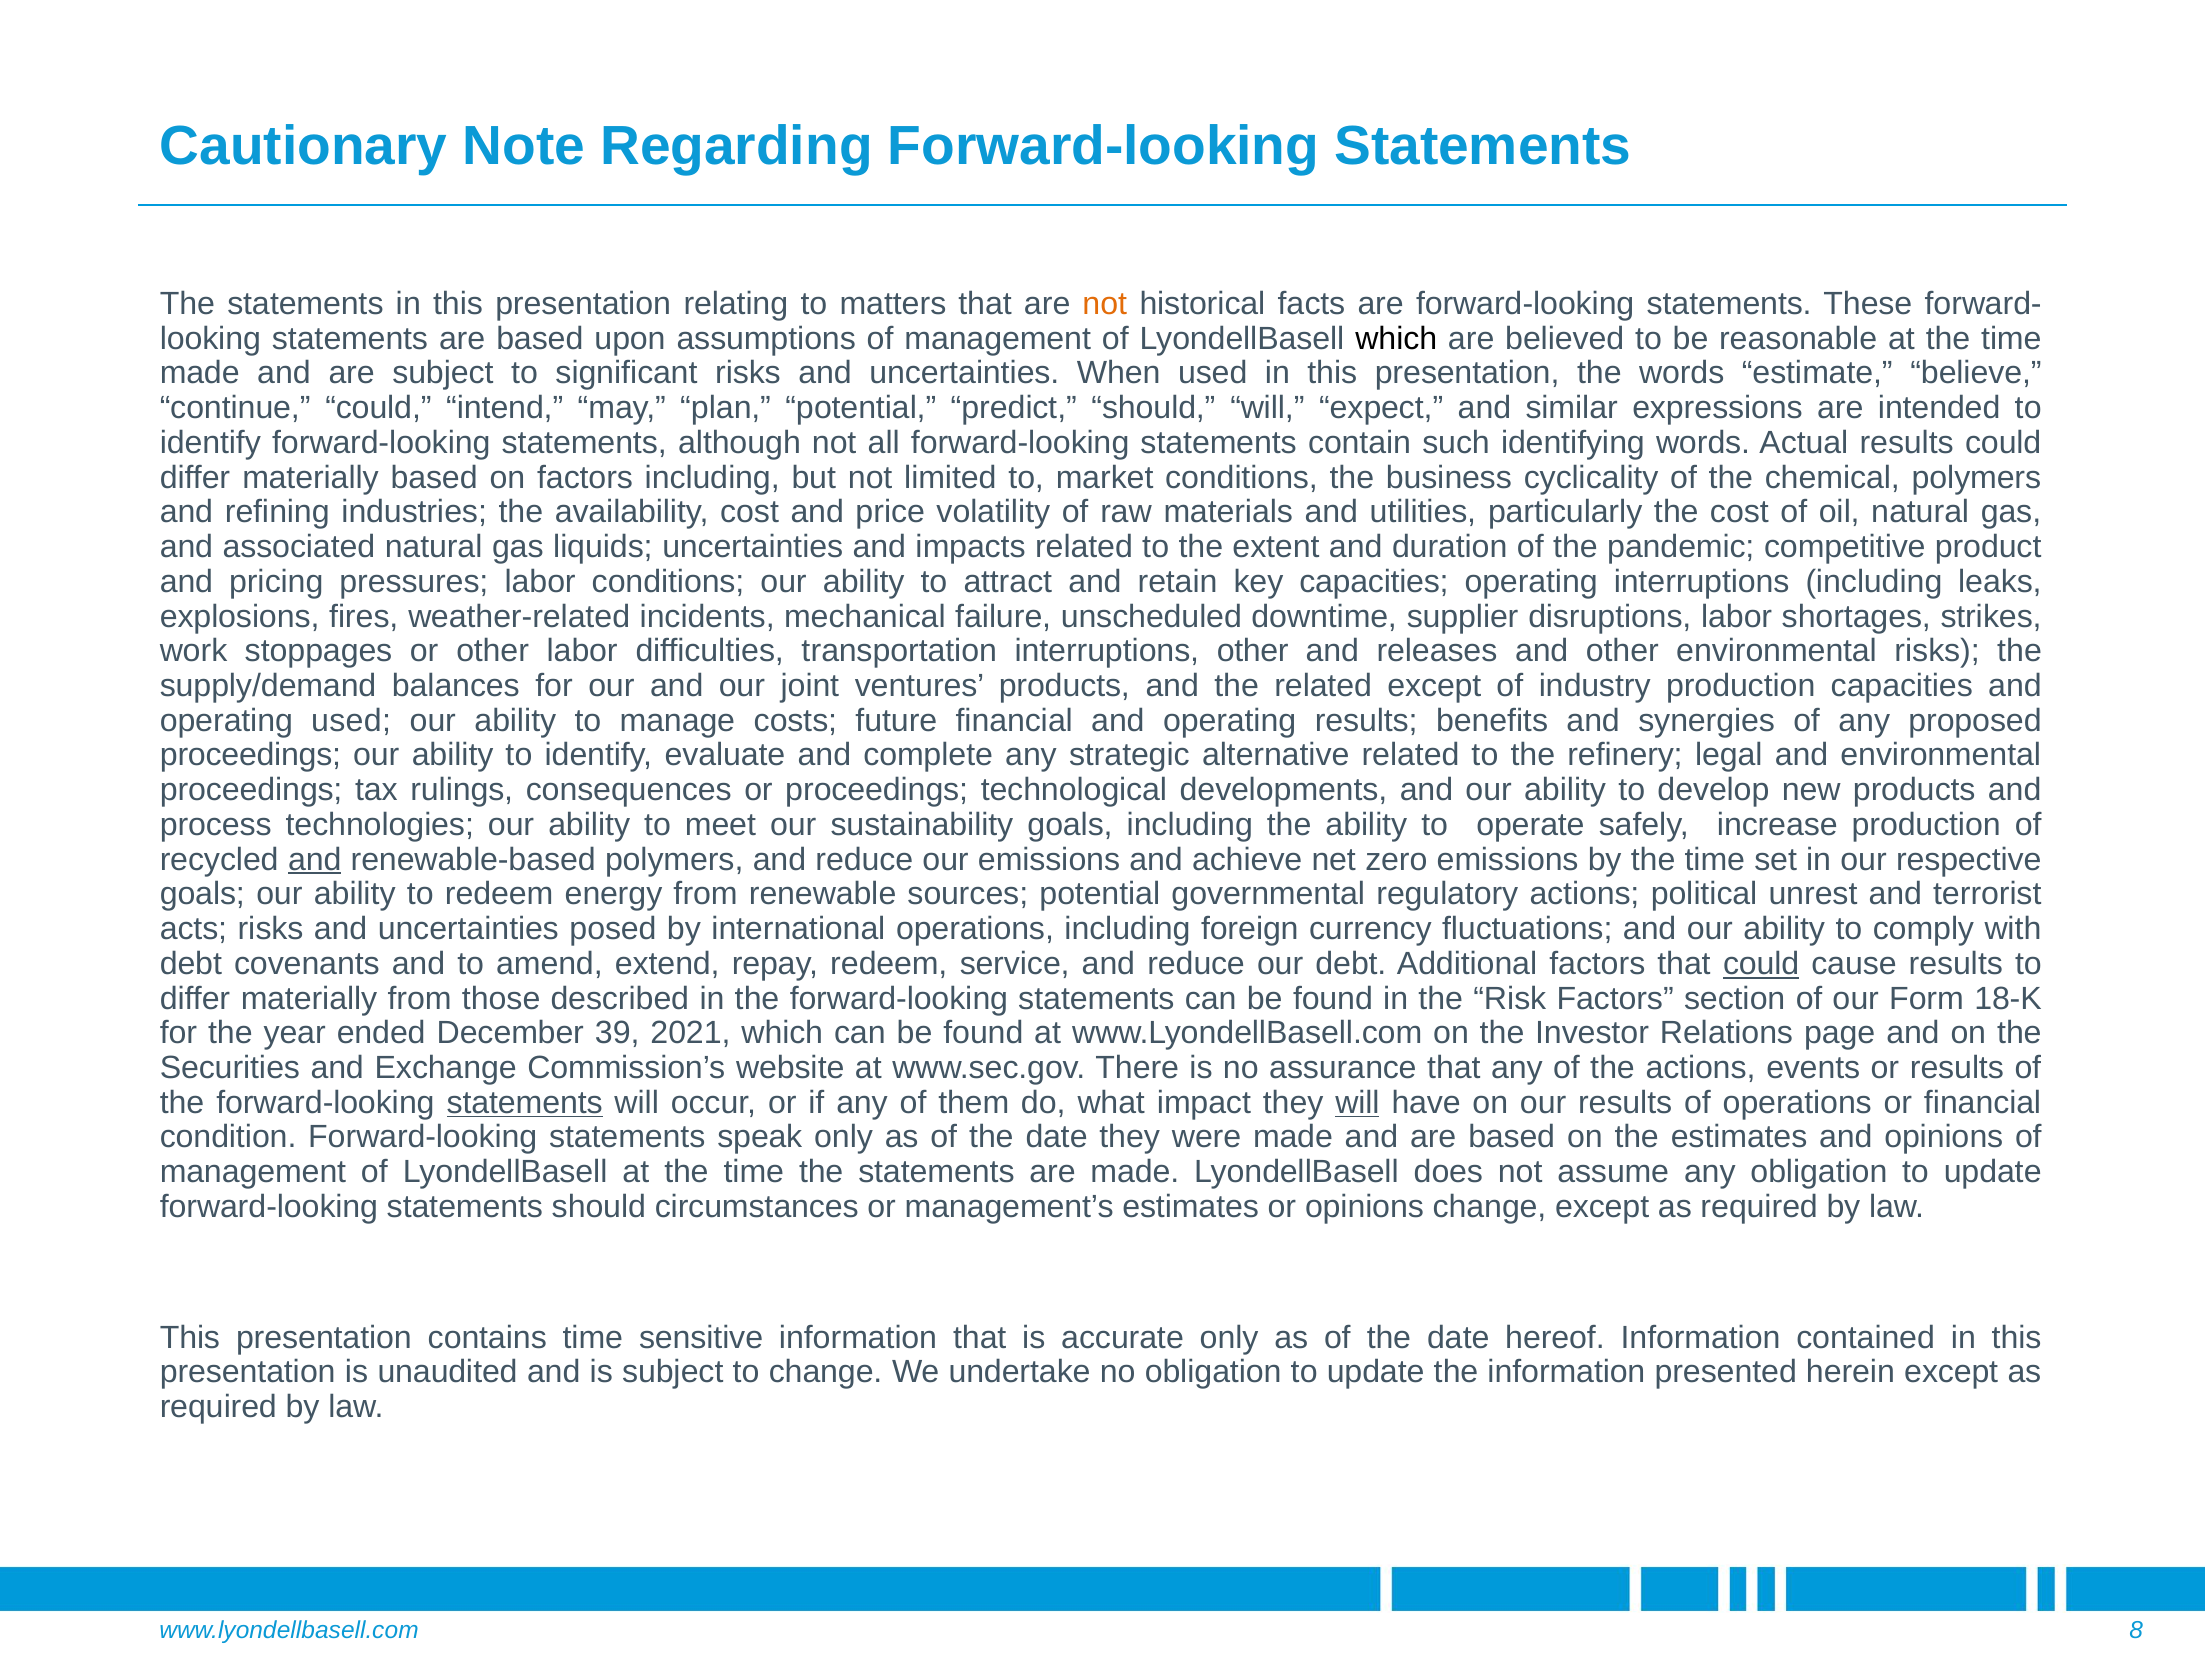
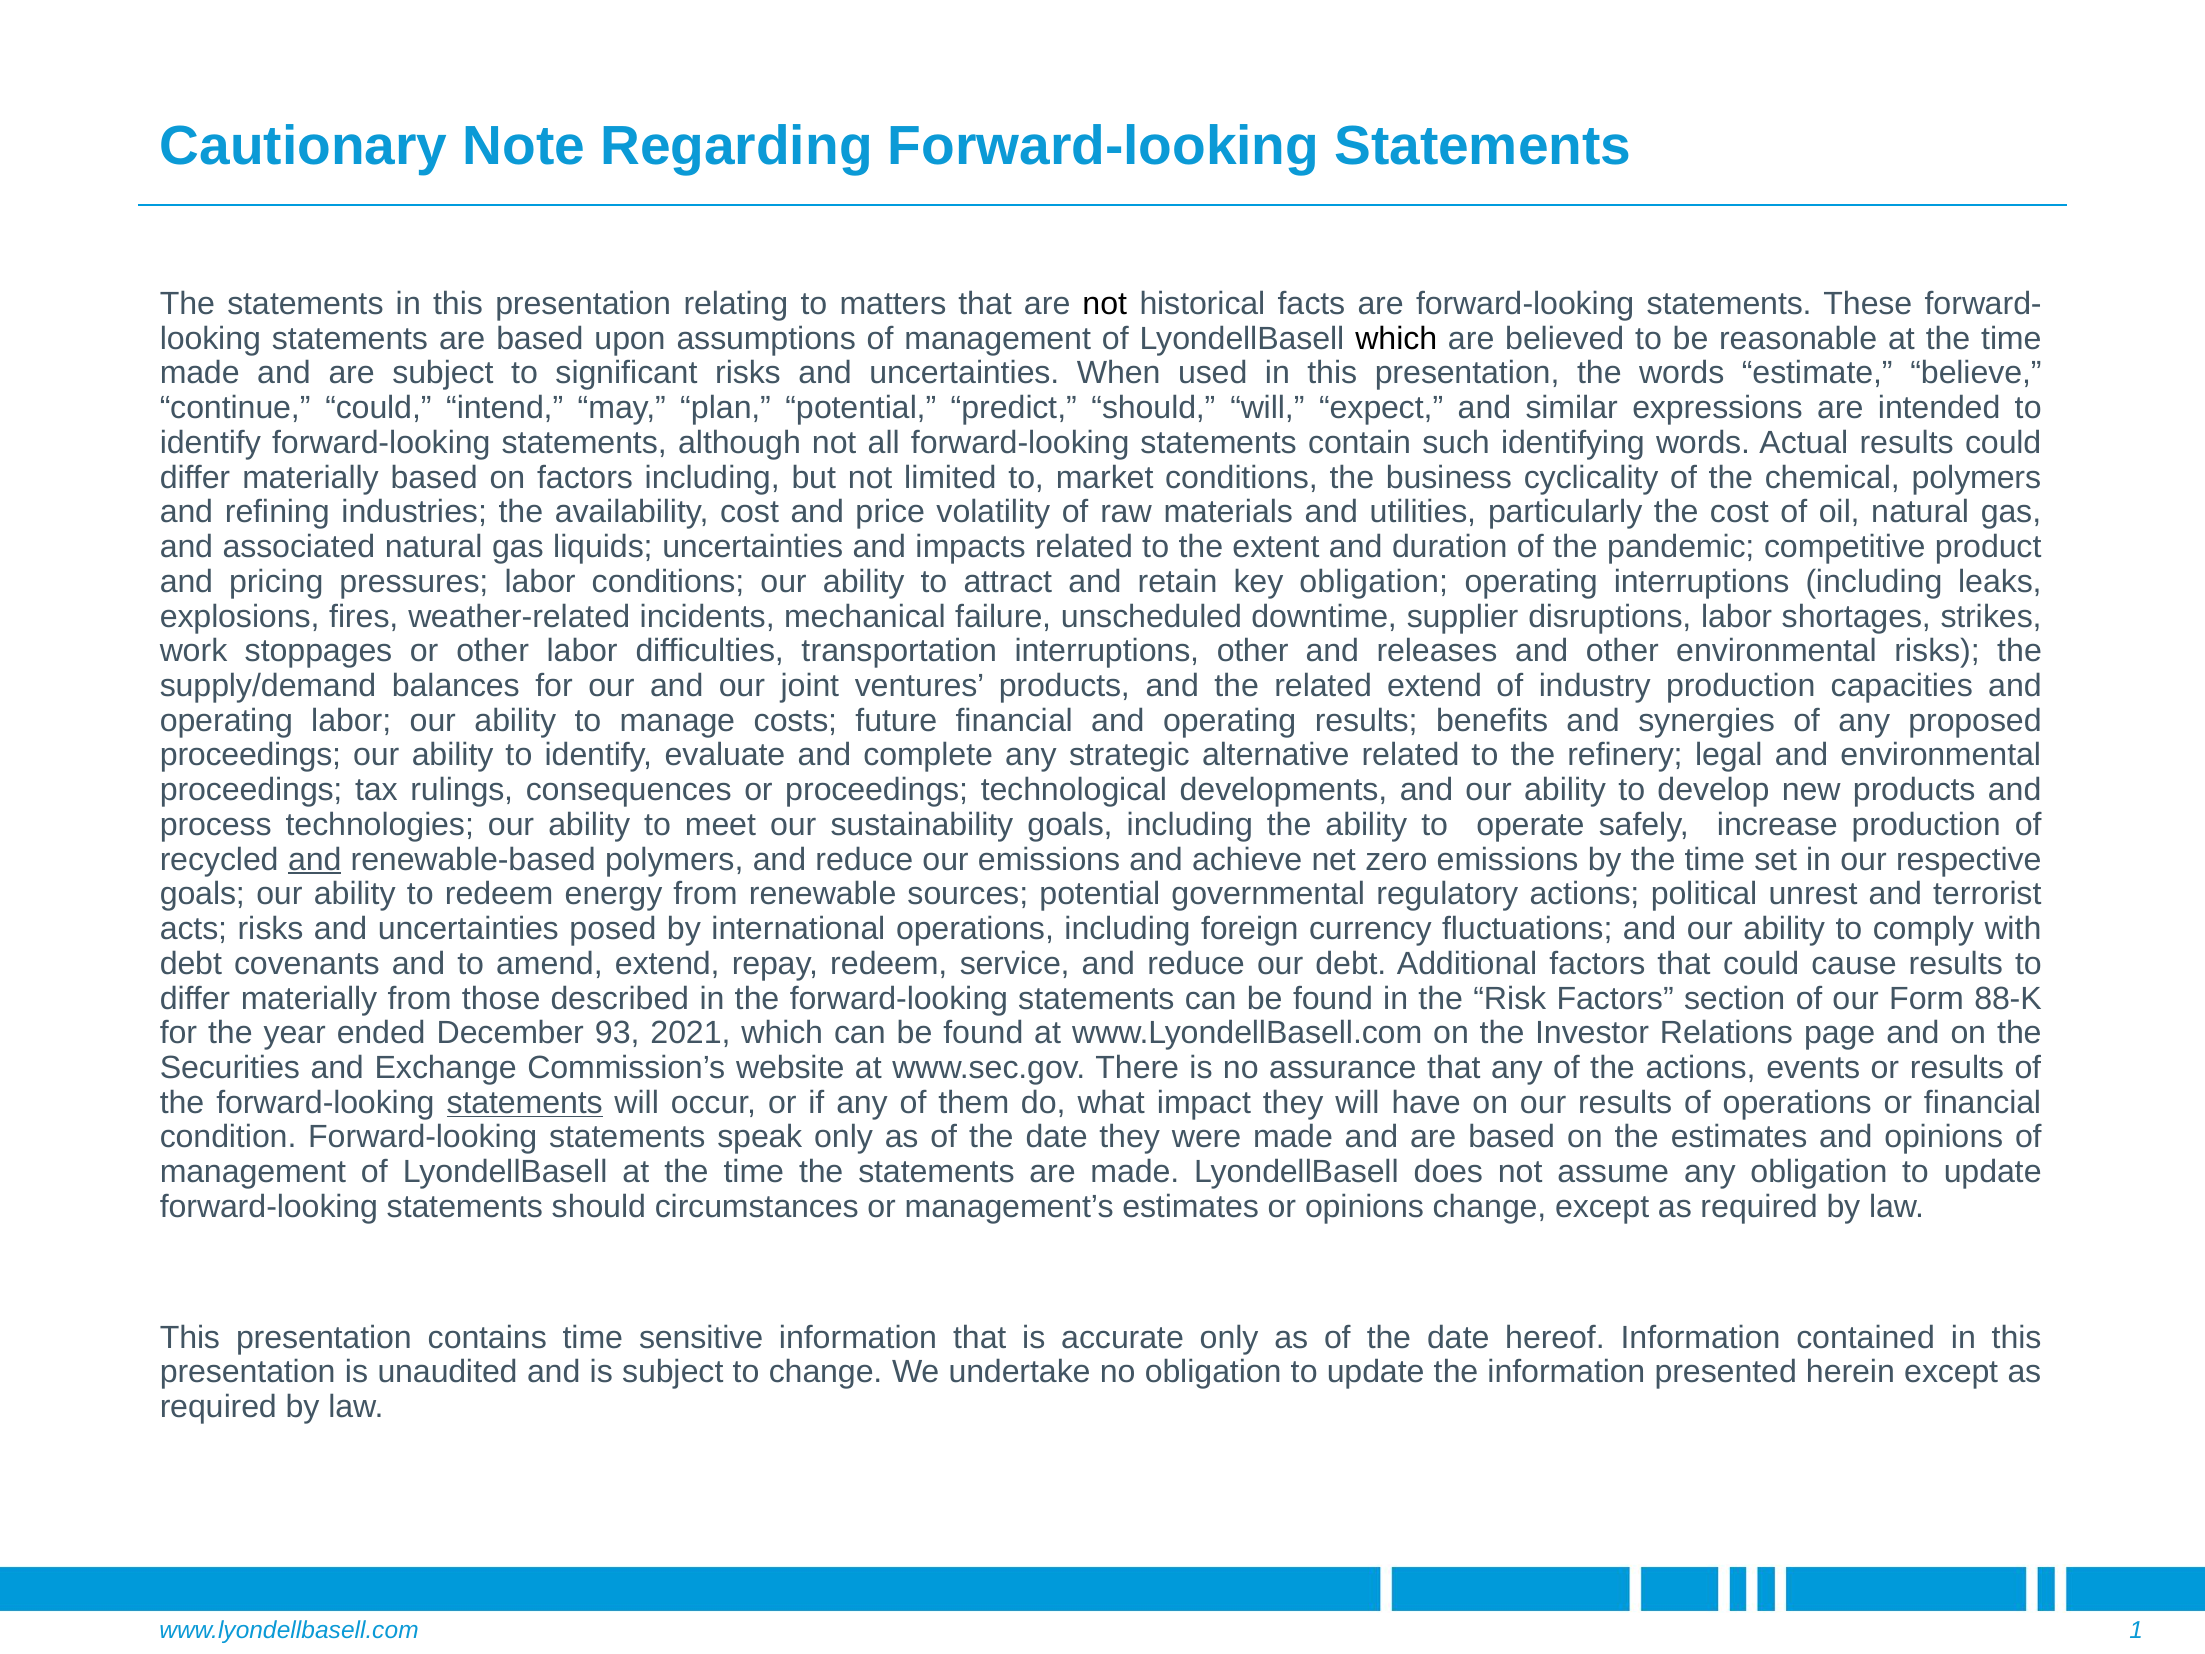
not colour: orange -> black (1105, 304)
key capacities: capacities -> obligation (1374, 582)
related except: except -> extend (1434, 686)
operating used: used -> labor (351, 721)
could underline: present -> none (1761, 964)
18-K: 18-K -> 88-K (2008, 998)
39: 39 -> 93 (617, 1033)
will underline: present -> none (1357, 1102)
8: 8 -> 1 (2136, 1630)
